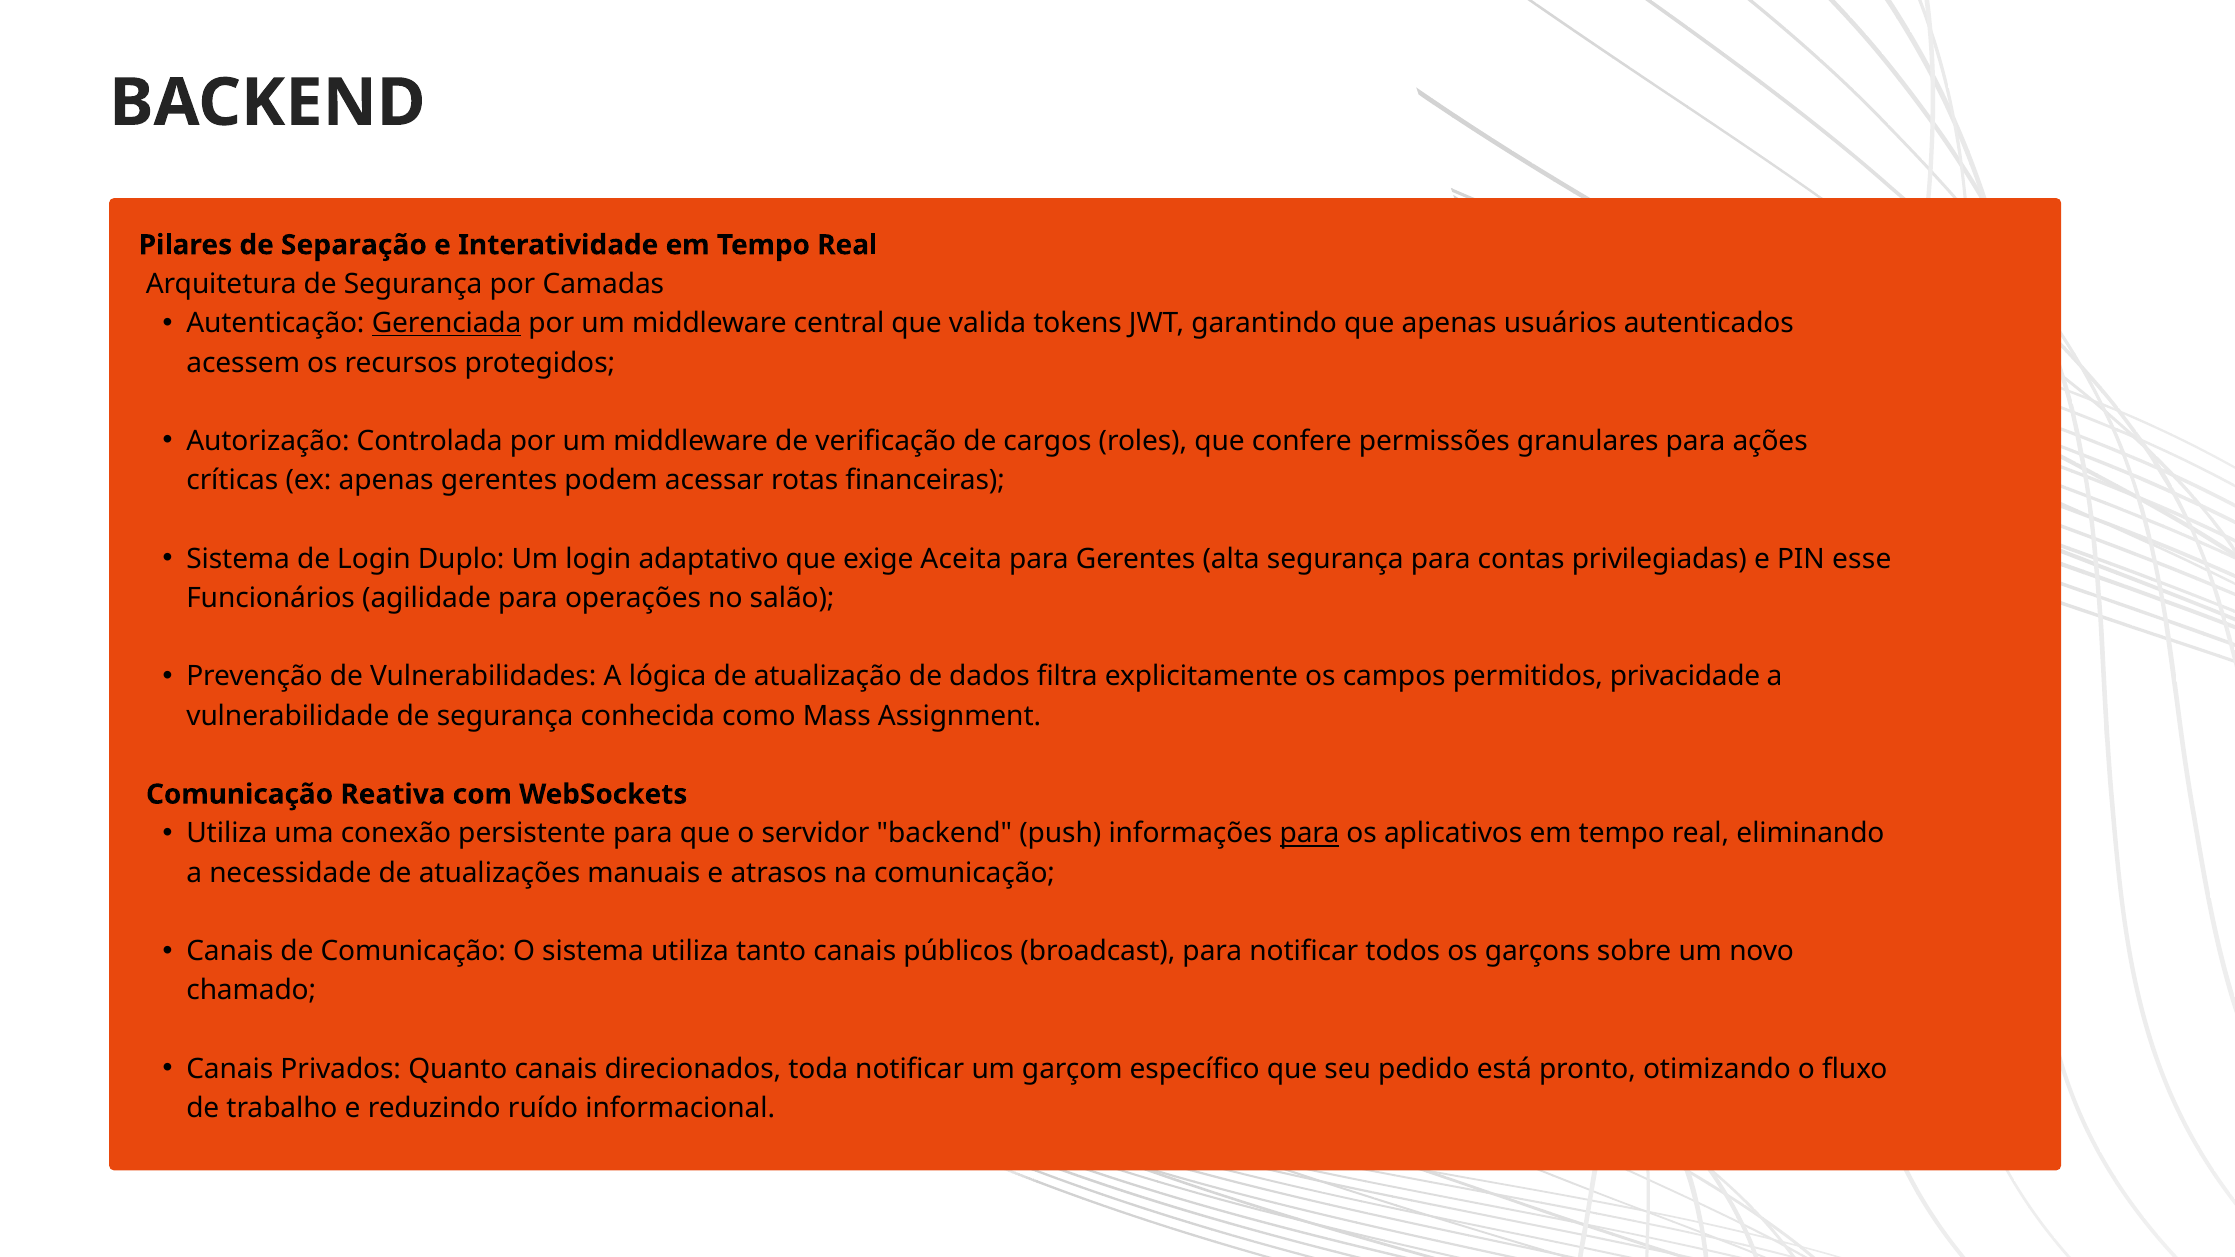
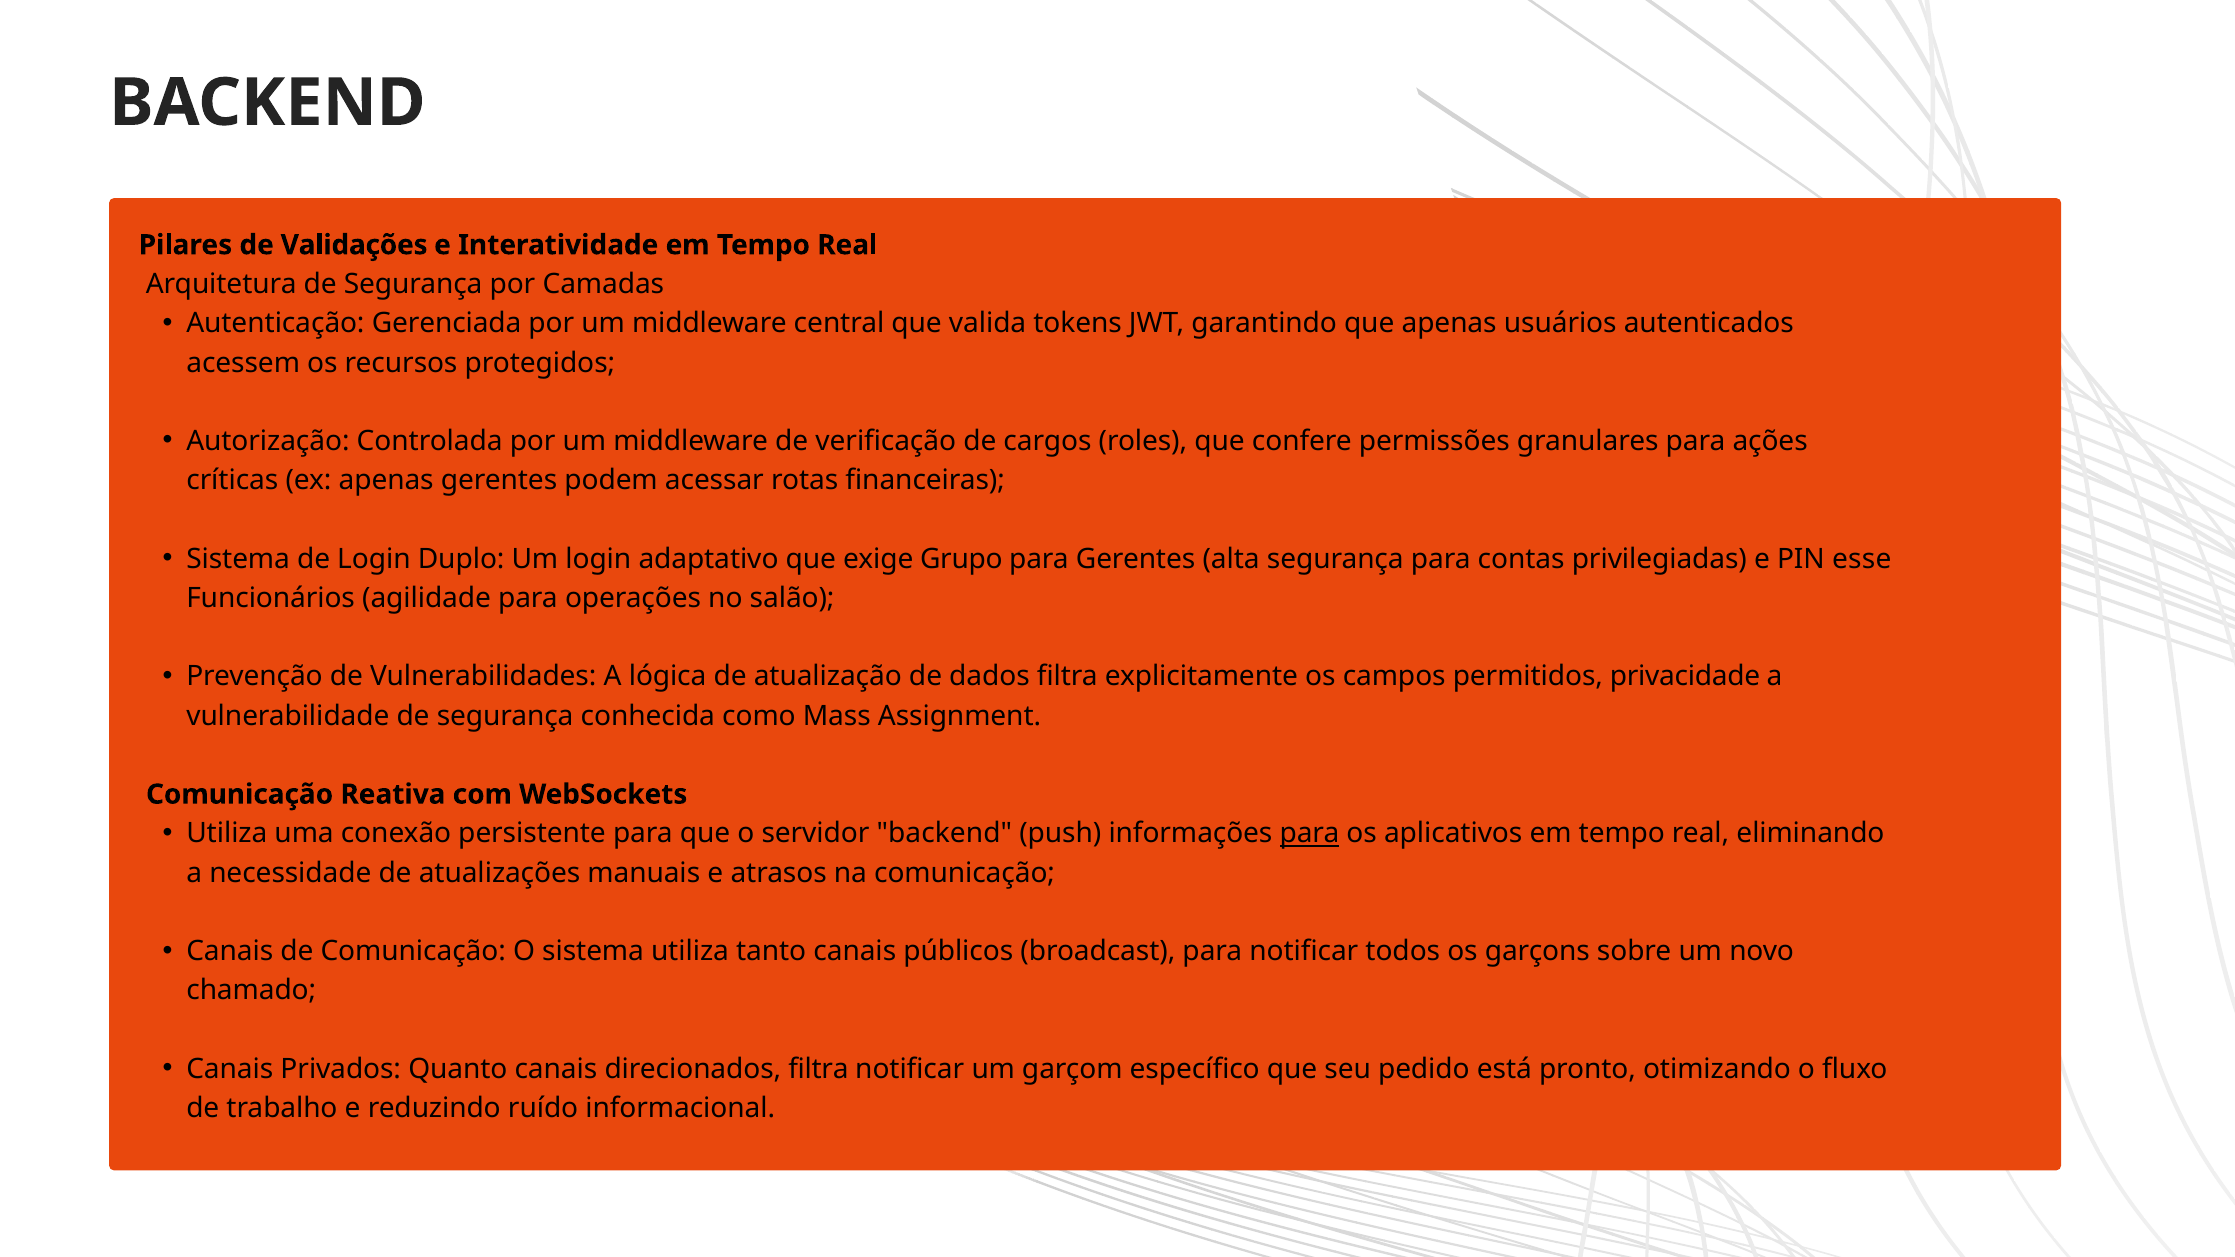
Separação: Separação -> Validações (354, 245)
Gerenciada underline: present -> none (447, 324)
Aceita: Aceita -> Grupo (961, 559)
direcionados toda: toda -> filtra (818, 1069)
